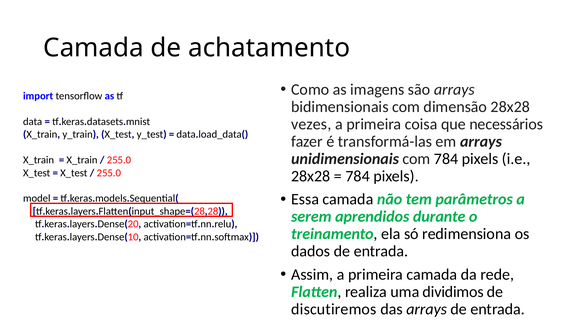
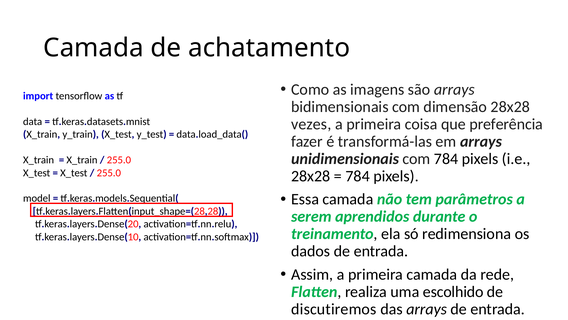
necessários: necessários -> preferência (506, 124)
dividimos: dividimos -> escolhido (453, 291)
